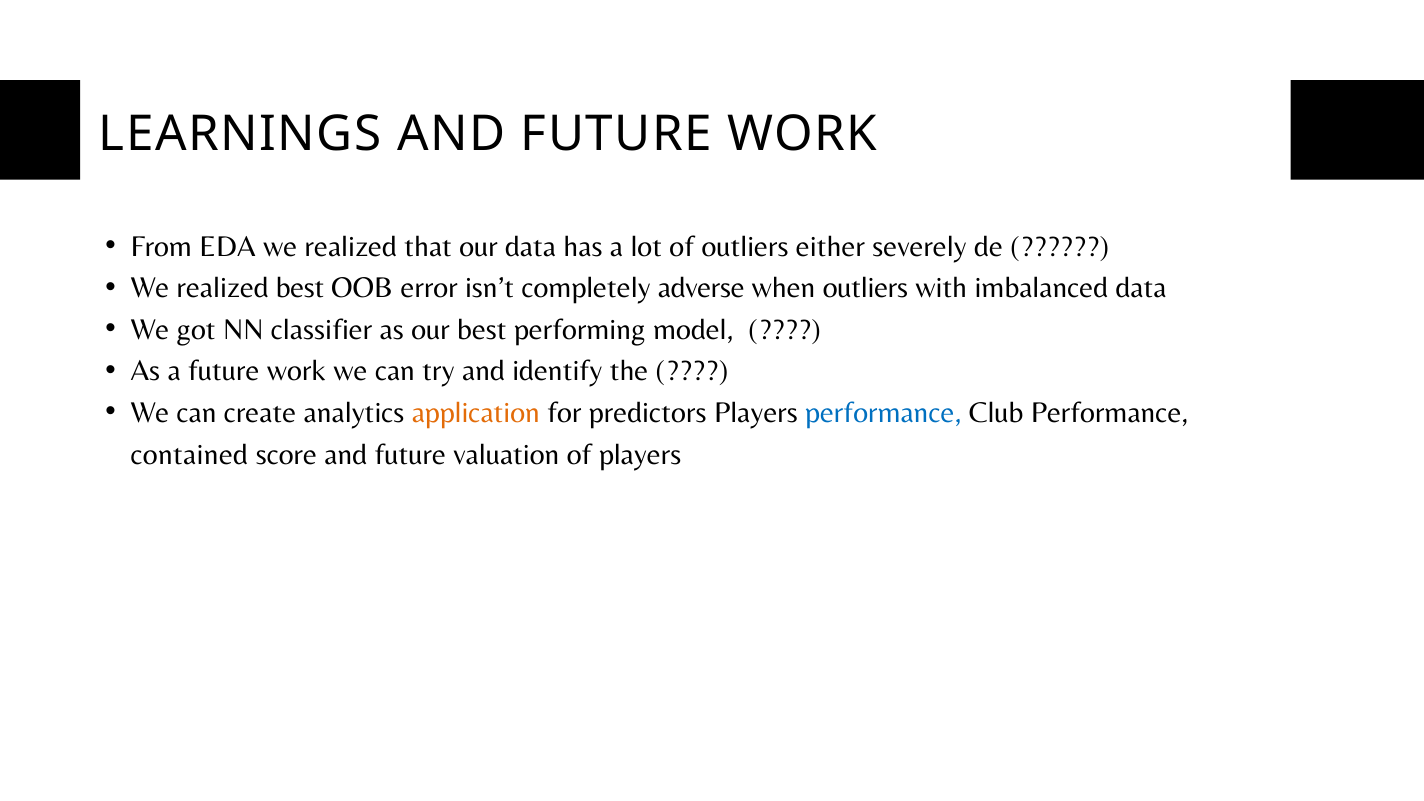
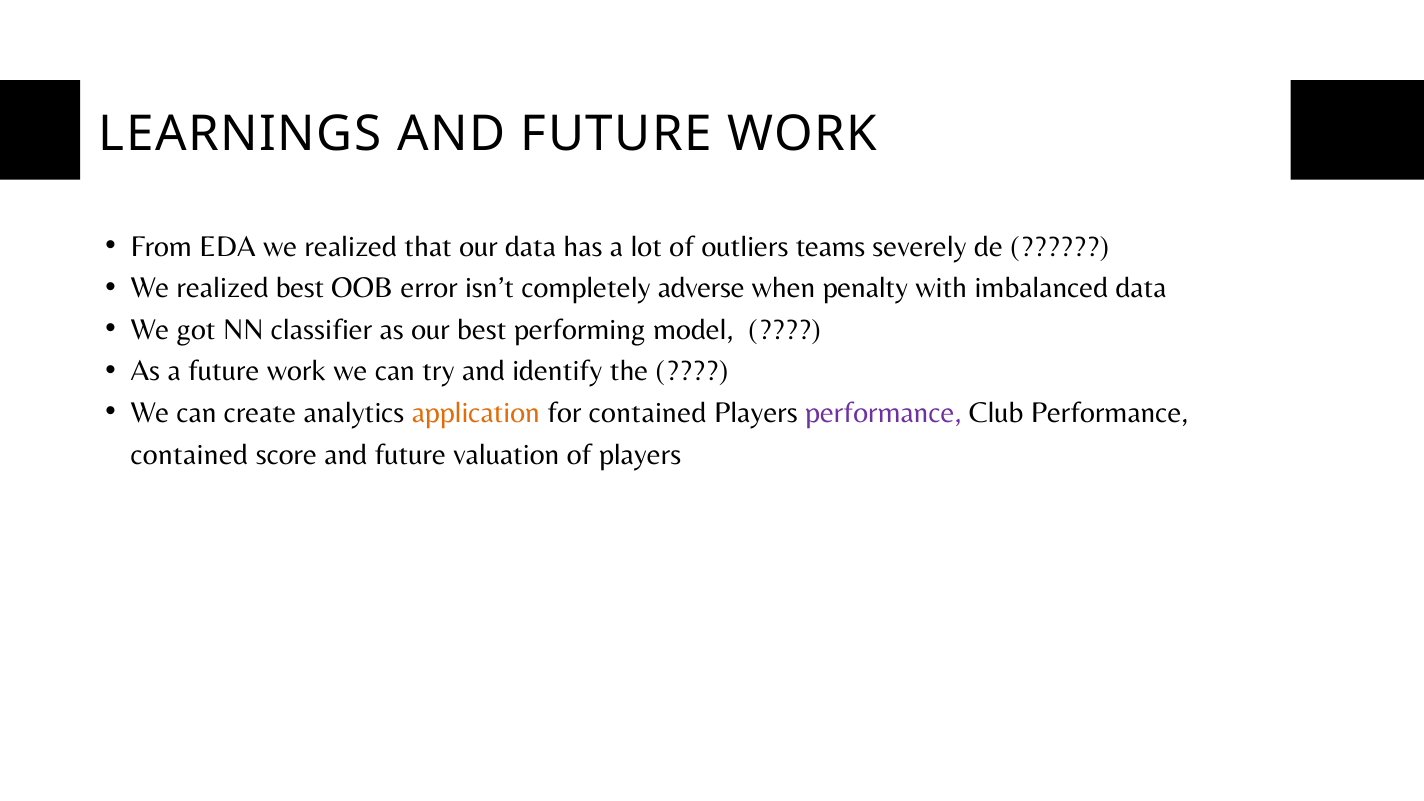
either: either -> teams (831, 247)
when outliers: outliers -> penalty (865, 288)
for predictors: predictors -> contained (648, 413)
performance colour: blue -> purple (883, 413)
